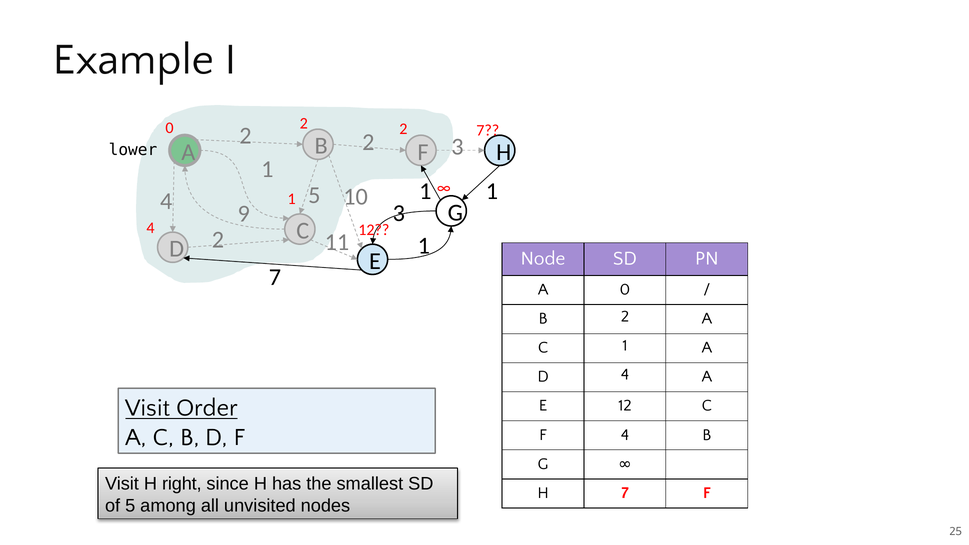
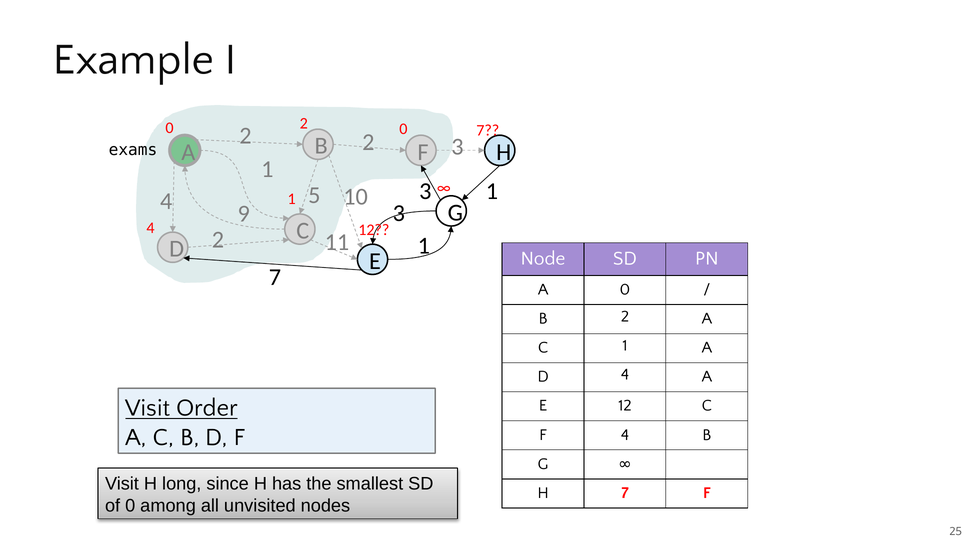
2: 2 -> 0 (403, 129)
lower: lower -> exams (133, 150)
10 1: 1 -> 3 (425, 191)
right: right -> long (182, 484)
of 5: 5 -> 0 (130, 506)
